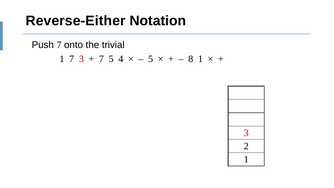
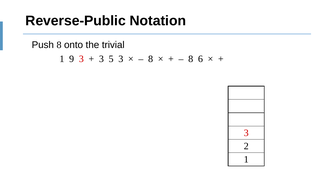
Reverse-Either: Reverse-Either -> Reverse-Public (76, 21)
Push 7: 7 -> 8 (59, 45)
1 7: 7 -> 9 (72, 59)
7: 7 -> 3 (101, 59)
5 4: 4 -> 3 (121, 59)
5: 5 -> 8 (151, 59)
8 1: 1 -> 6 (200, 59)
